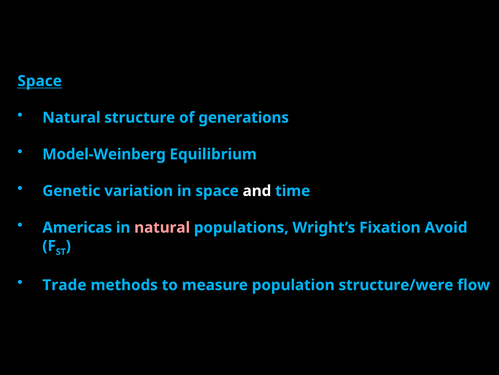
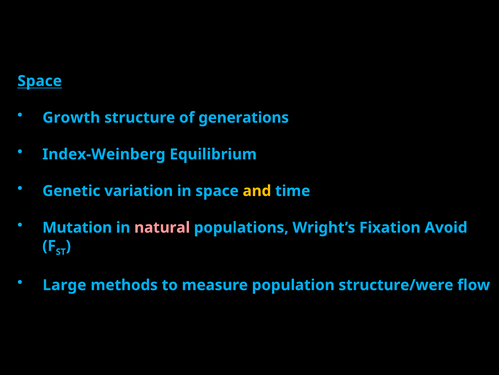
Natural: Natural -> Growth (71, 117)
Model-Weinberg: Model-Weinberg -> Index-Weinberg (104, 154)
and colour: white -> yellow (257, 191)
Americas: Americas -> Mutation (77, 227)
Trade: Trade -> Large (64, 285)
